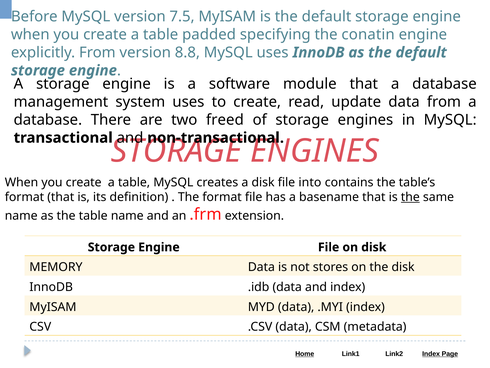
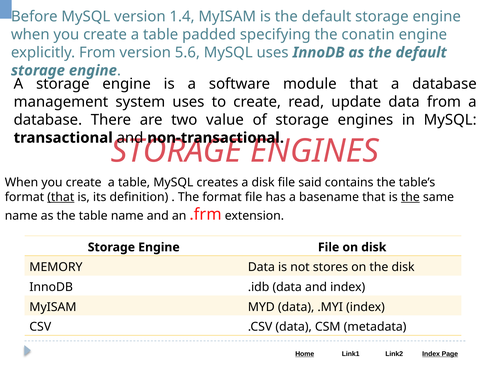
7.5: 7.5 -> 1.4 (182, 17)
8.8: 8.8 -> 5.6 (187, 52)
freed: freed -> value (225, 120)
into: into -> said (310, 182)
that underline: none -> present (61, 197)
